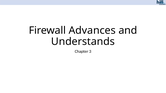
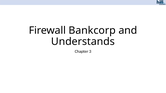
Advances: Advances -> Bankcorp (92, 31)
